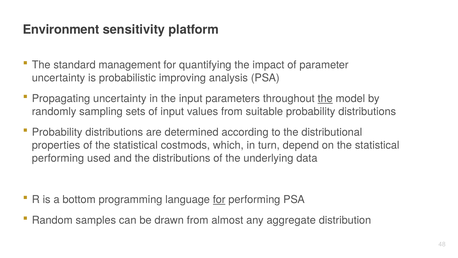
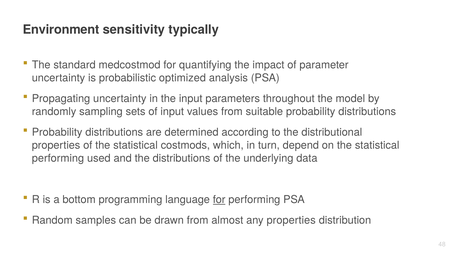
platform: platform -> typically (194, 30)
management: management -> medcostmod (130, 65)
improving: improving -> optimized (182, 78)
the underline: present -> none (325, 99)
any aggregate: aggregate -> properties (291, 220)
